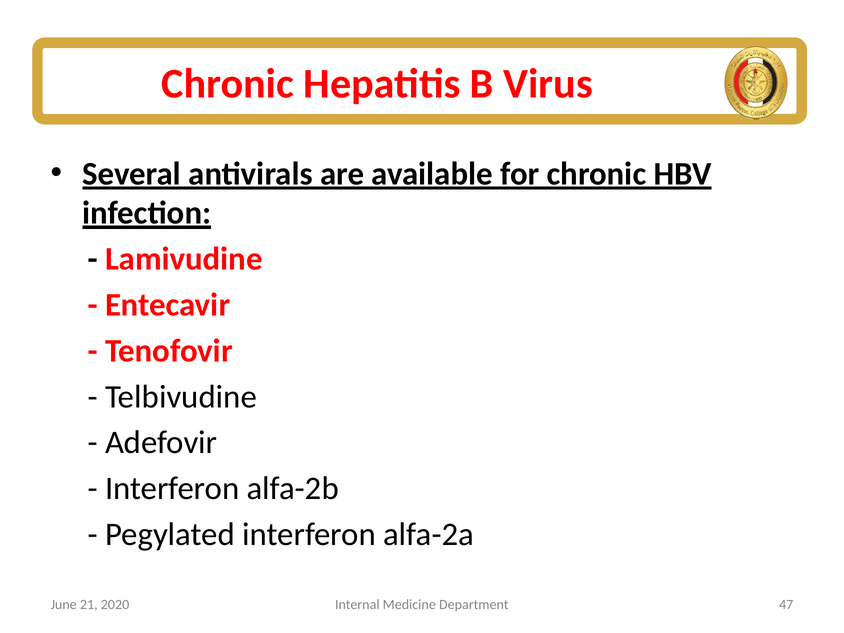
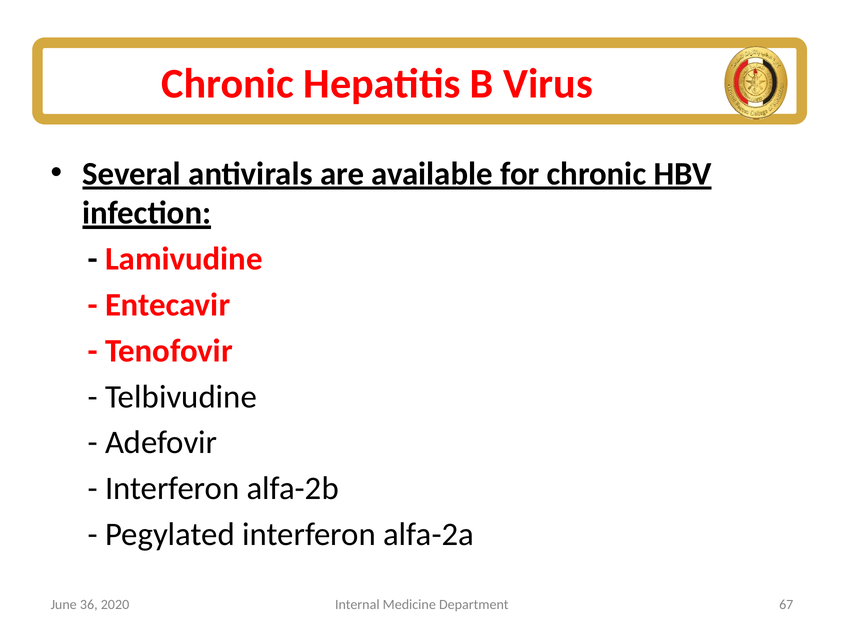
21: 21 -> 36 (89, 605)
47: 47 -> 67 (786, 604)
